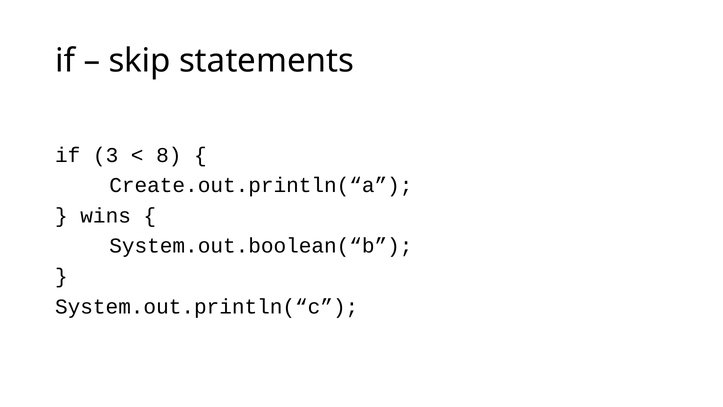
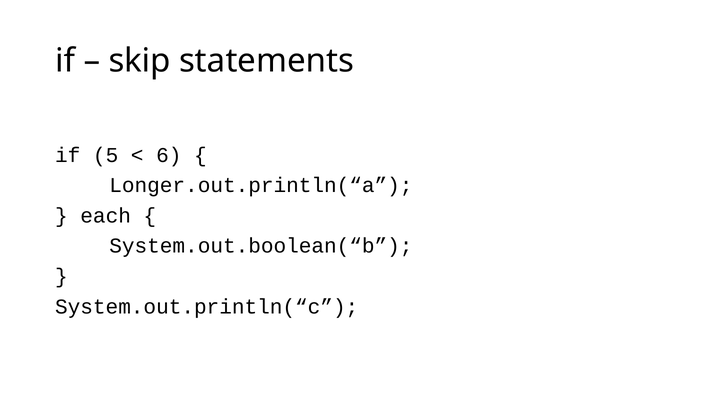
3: 3 -> 5 (106, 155)
8: 8 -> 6 (169, 155)
Create.out.println(“a: Create.out.println(“a -> Longer.out.println(“a (261, 185)
wins: wins -> each (106, 216)
